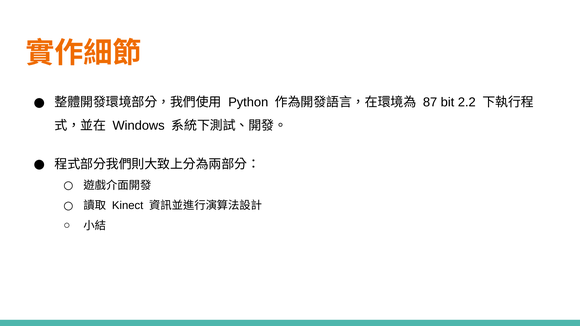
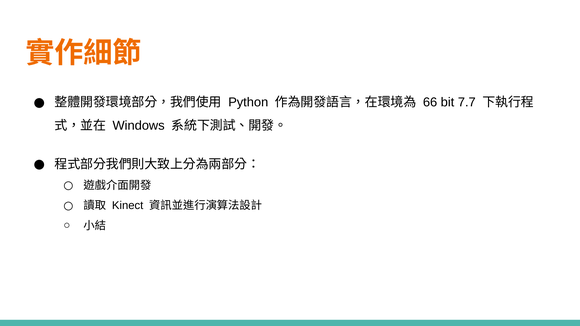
87: 87 -> 66 (430, 102)
2.2: 2.2 -> 7.7 (467, 102)
